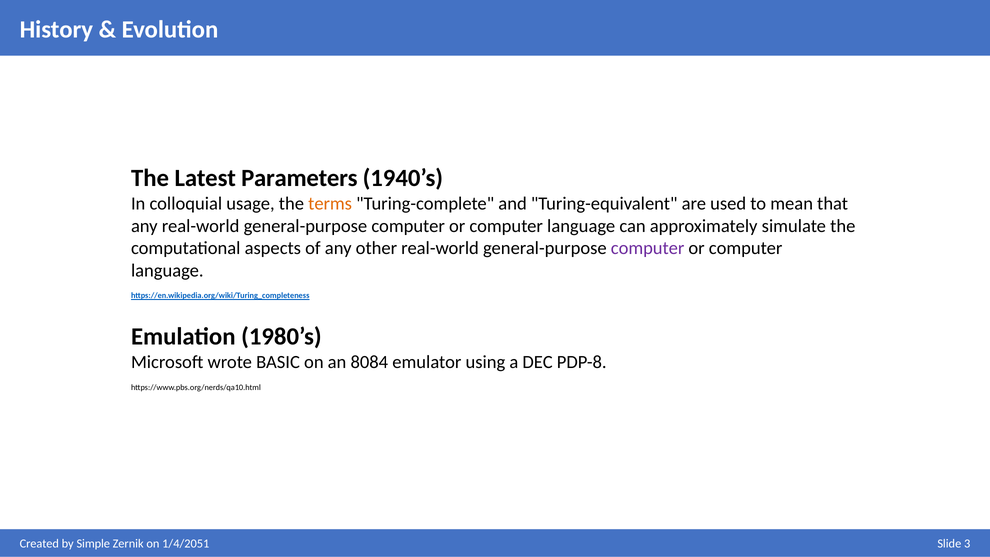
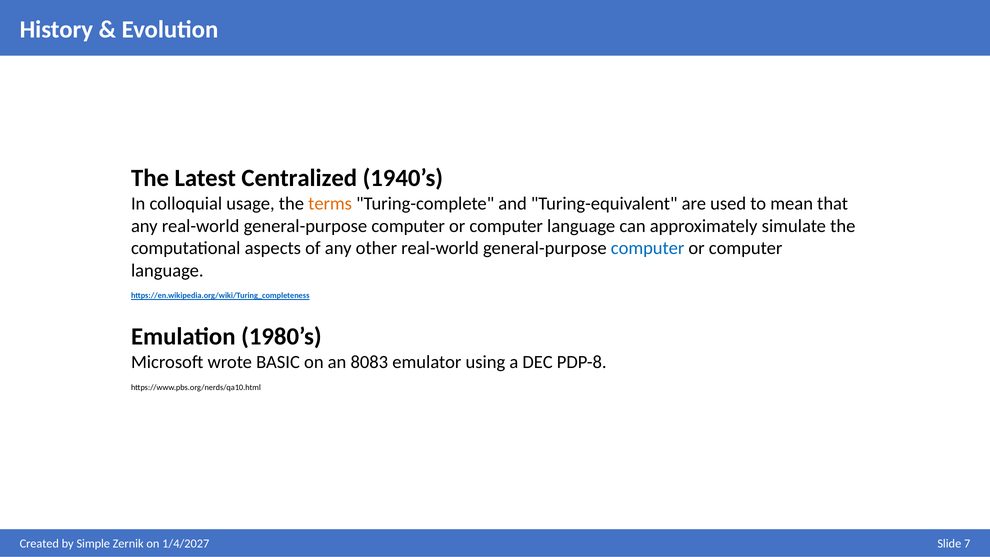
Parameters: Parameters -> Centralized (299, 178)
computer colour: purple -> blue (648, 248)
8084: 8084 -> 8083 (369, 362)
1/4/2051: 1/4/2051 -> 1/4/2027 (186, 544)
3: 3 -> 7 (967, 544)
